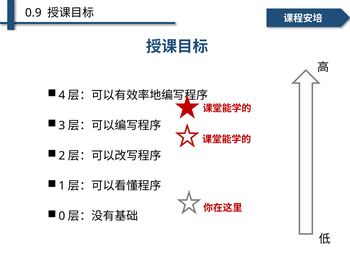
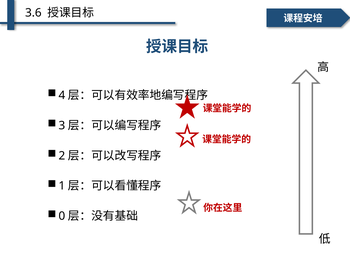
0.9: 0.9 -> 3.6 (33, 13)
